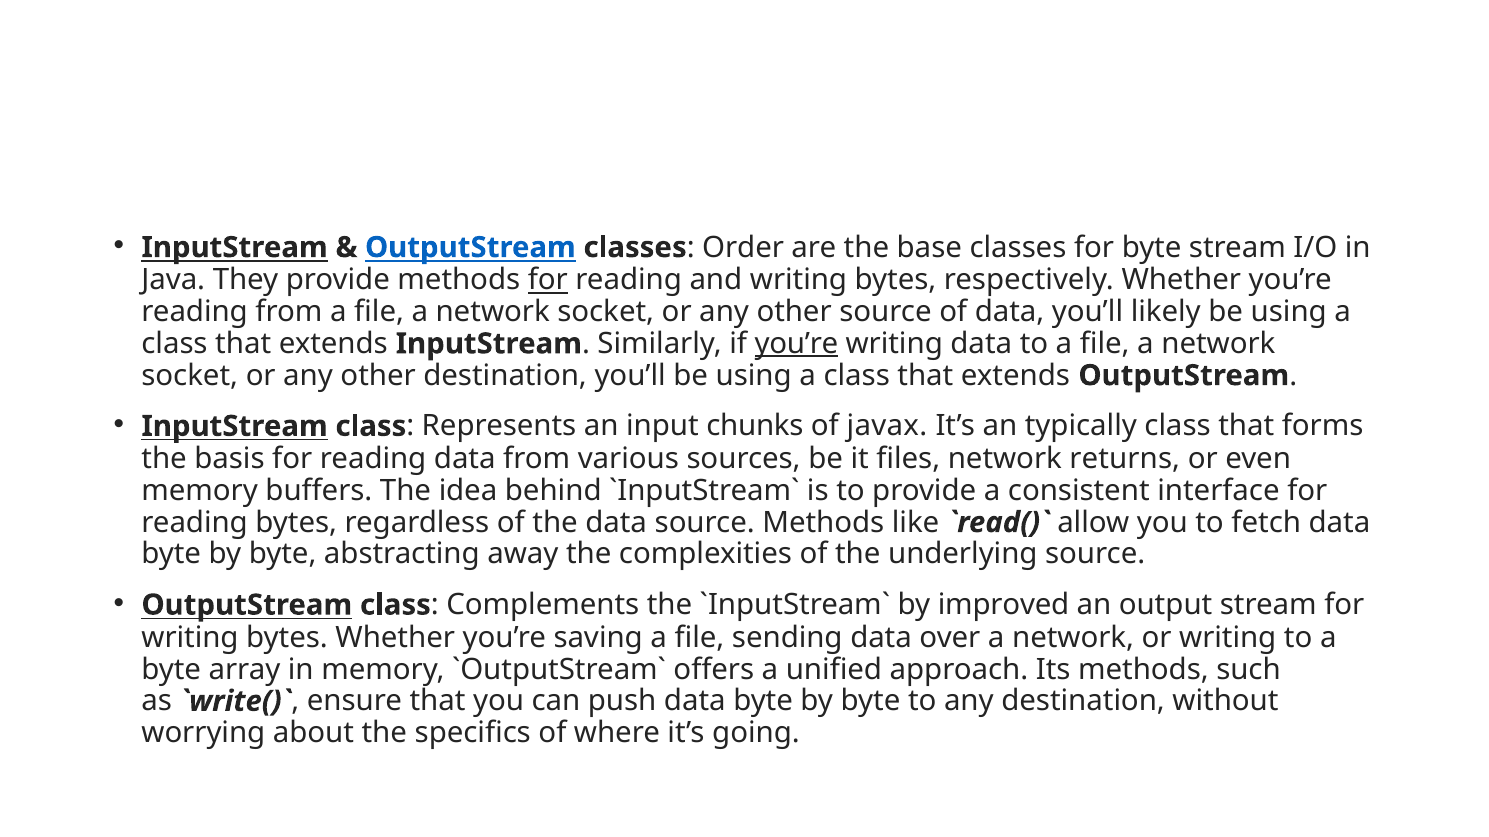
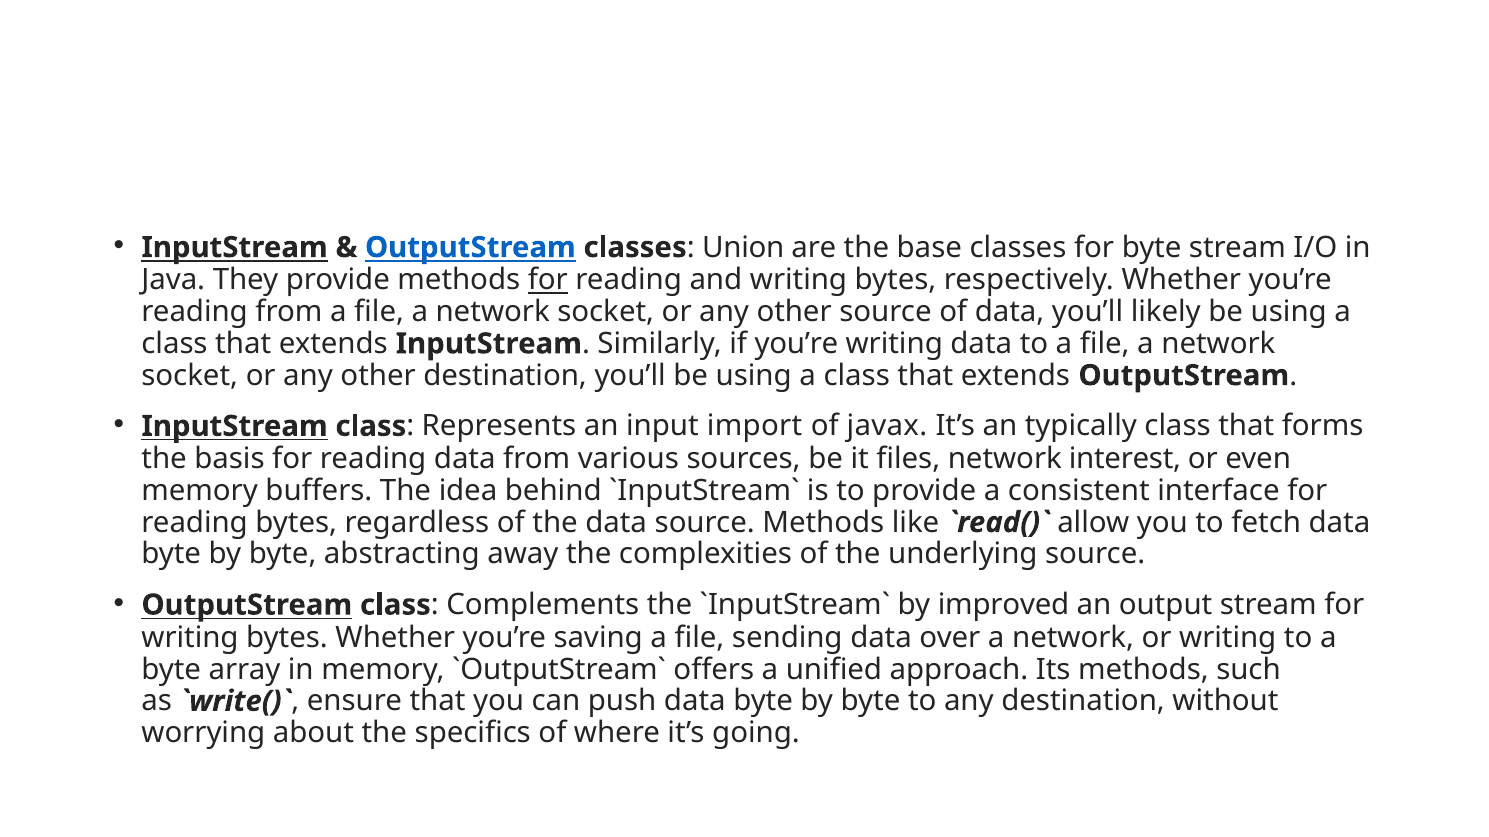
Order: Order -> Union (743, 248)
you’re underline: present -> none (796, 344)
chunks: chunks -> import (755, 426)
returns: returns -> interest (1125, 459)
